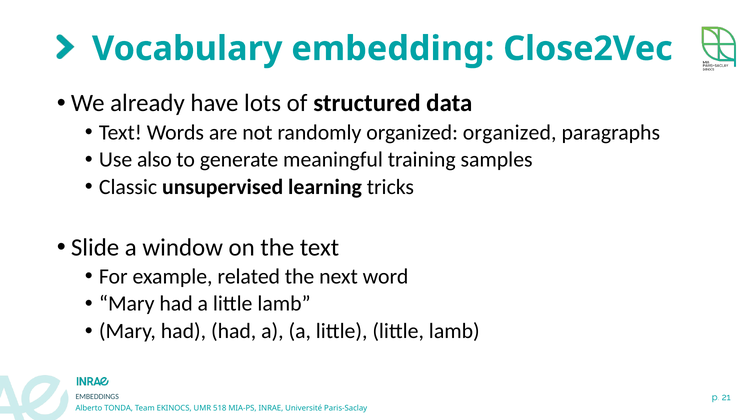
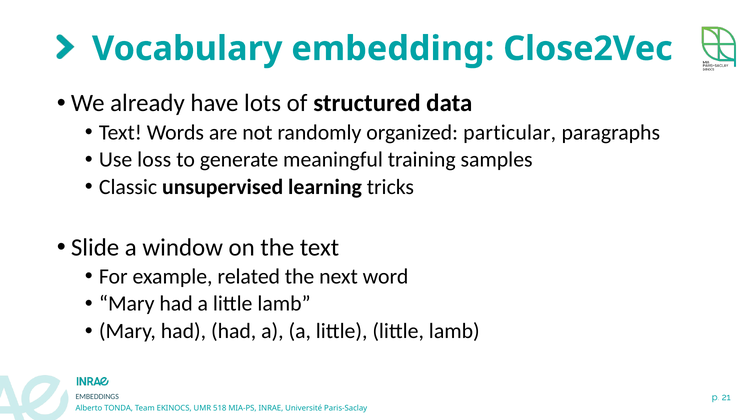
organized organized: organized -> particular (510, 132)
also: also -> loss (154, 160)
